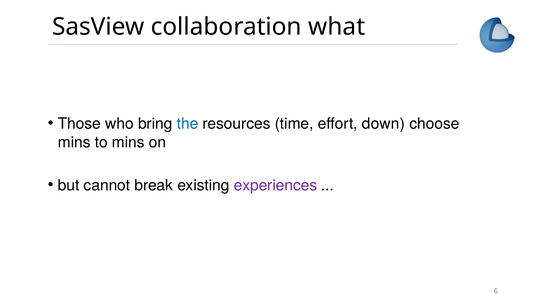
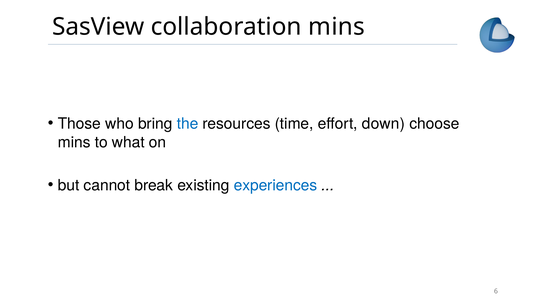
collaboration what: what -> mins (337, 27)
to mins: mins -> what (128, 142)
experiences colour: purple -> blue (275, 185)
